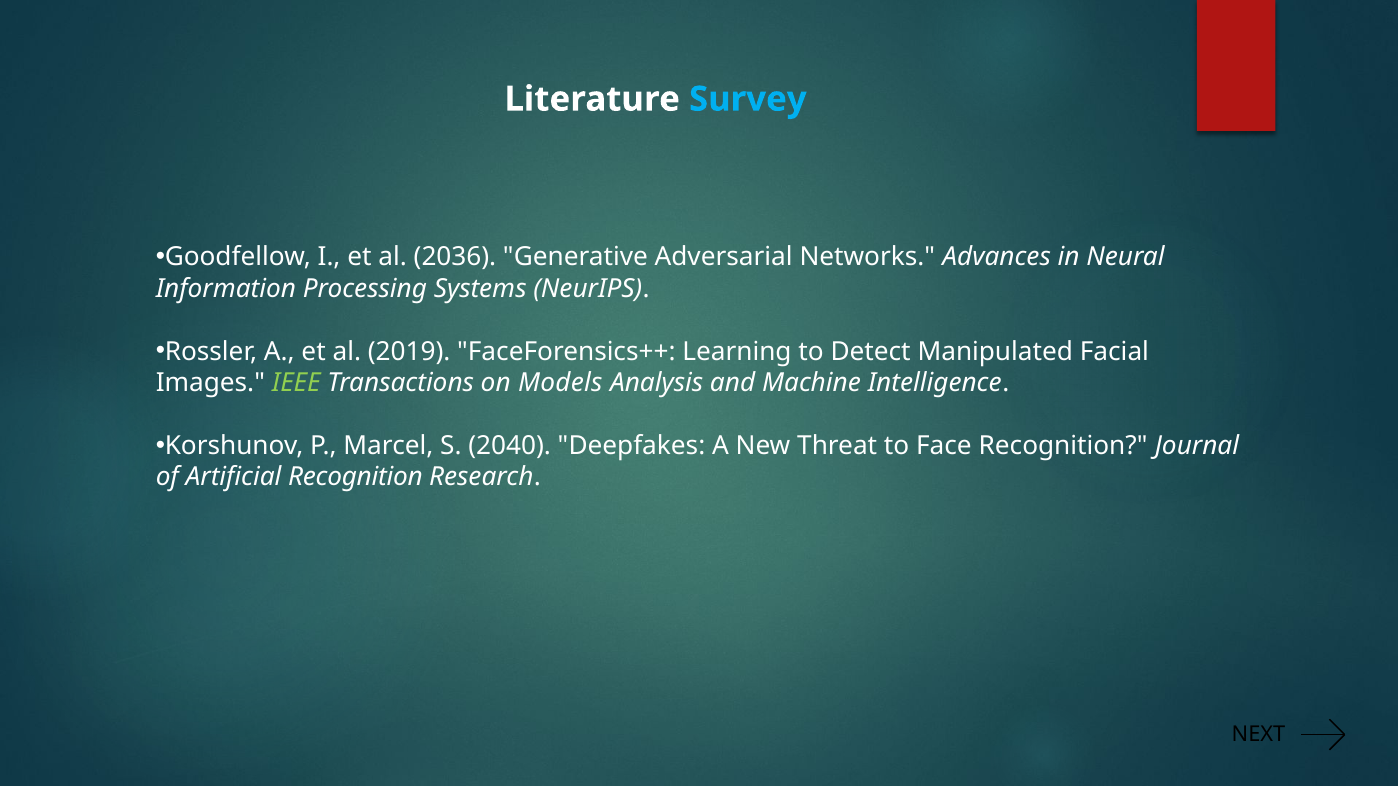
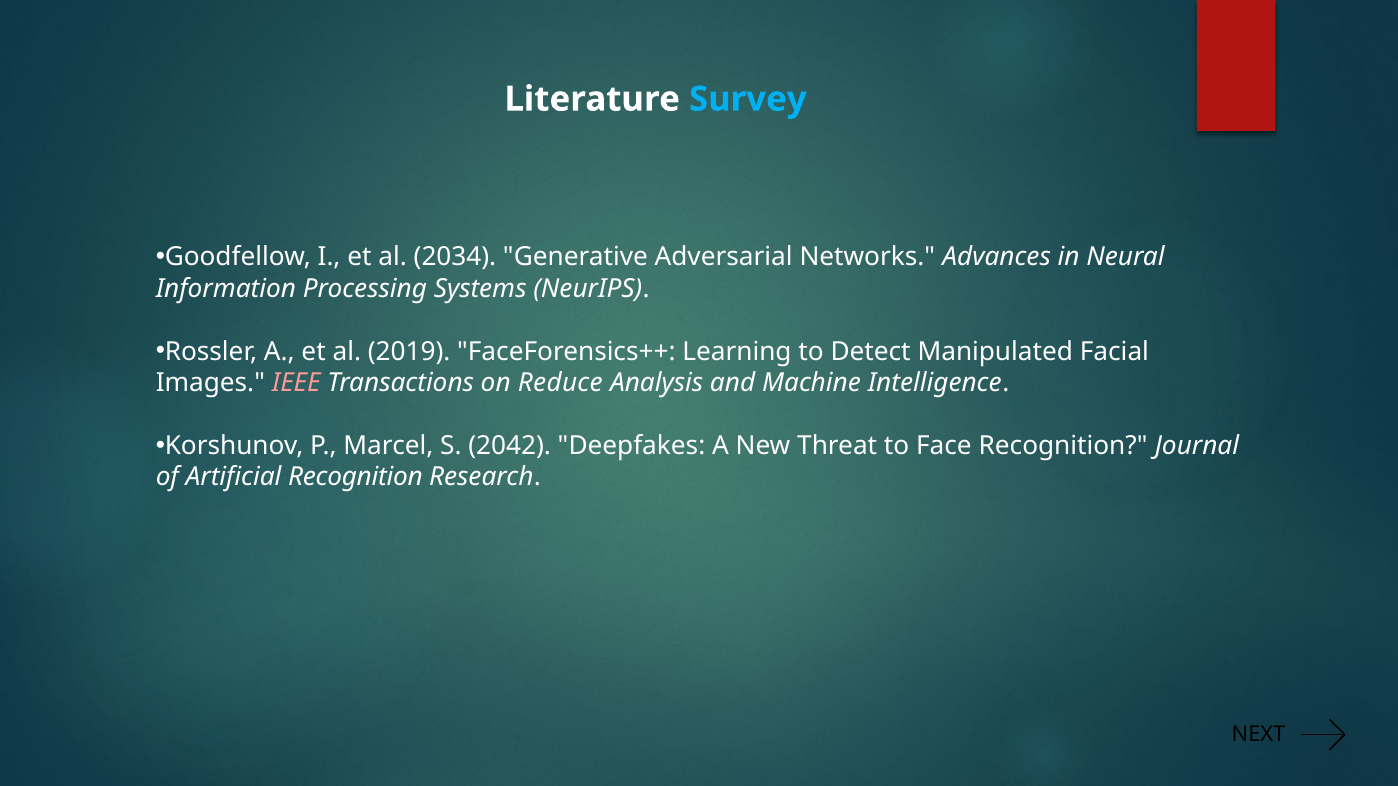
2036: 2036 -> 2034 (455, 257)
IEEE colour: light green -> pink (296, 383)
Models: Models -> Reduce (560, 383)
2040: 2040 -> 2042 (510, 446)
